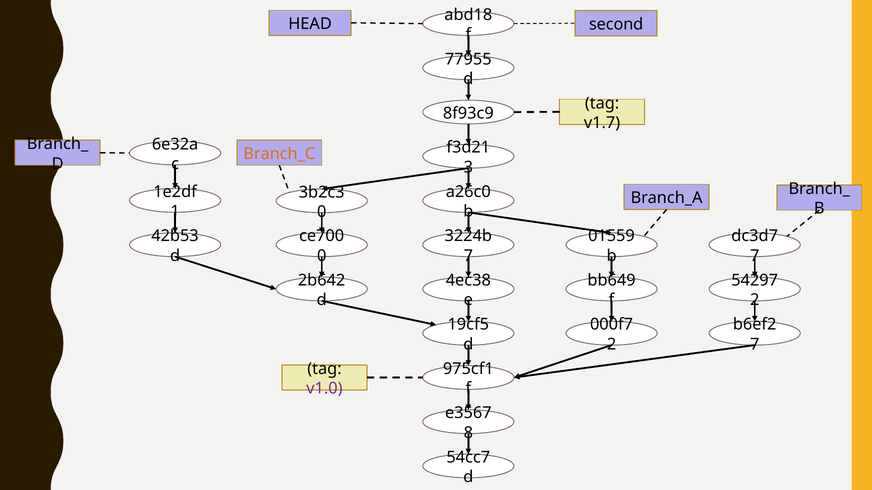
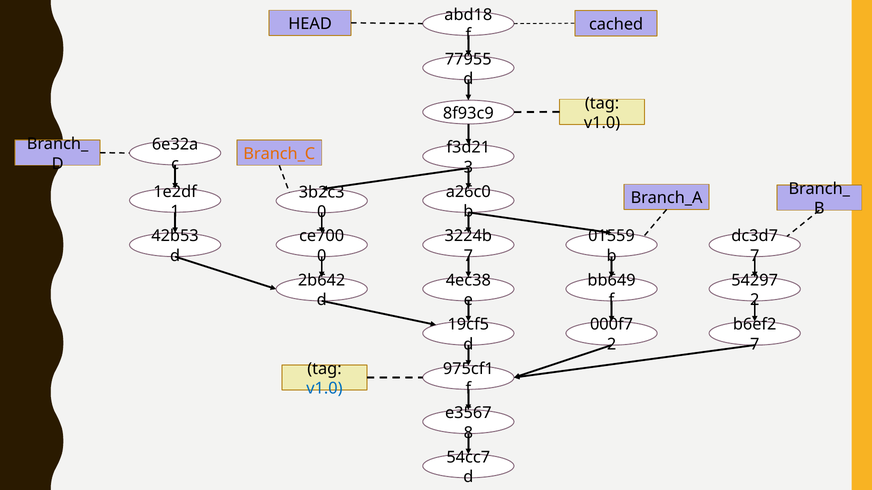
second: second -> cached (616, 24)
v1.7: v1.7 -> v1.0 (602, 123)
v1.0 colour: purple -> blue (324, 389)
